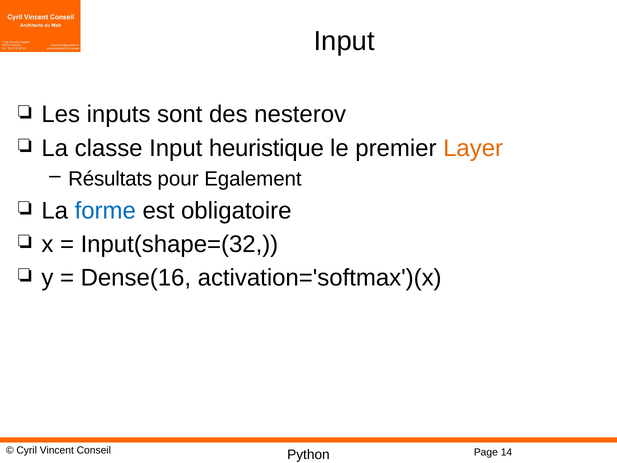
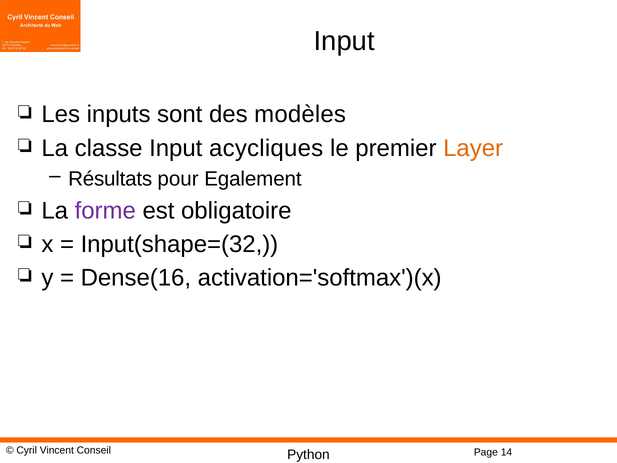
nesterov: nesterov -> modèles (300, 114)
heuristique: heuristique -> acycliques (266, 148)
forme colour: blue -> purple (105, 211)
